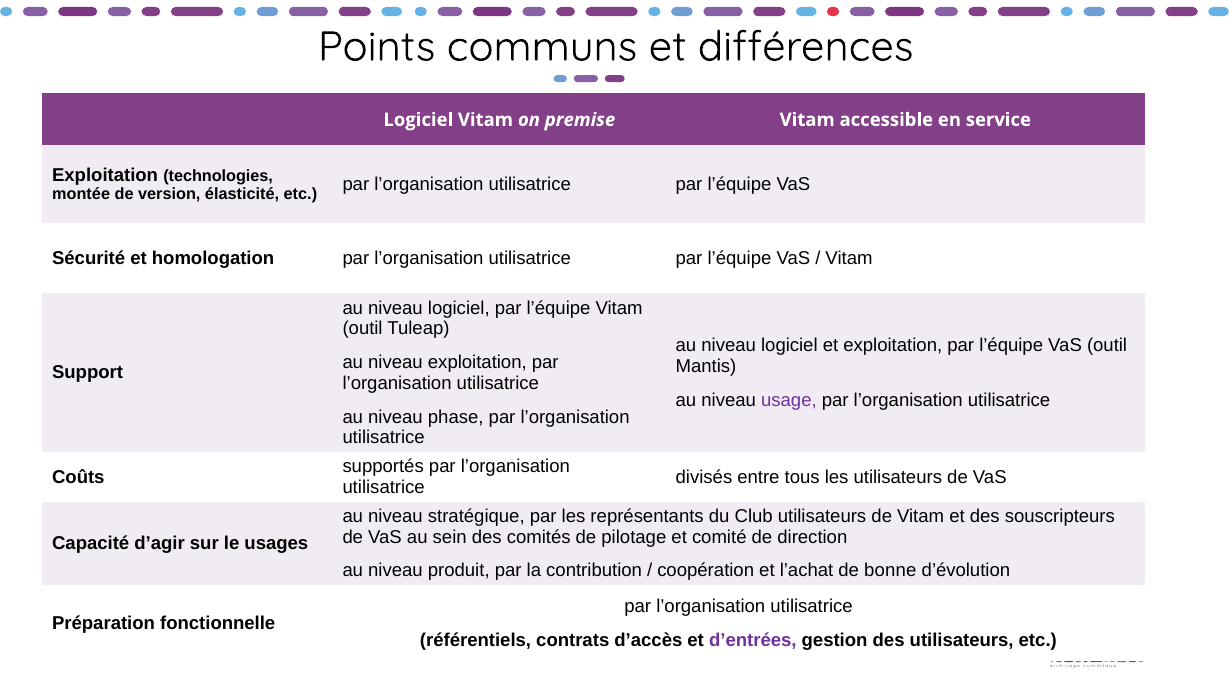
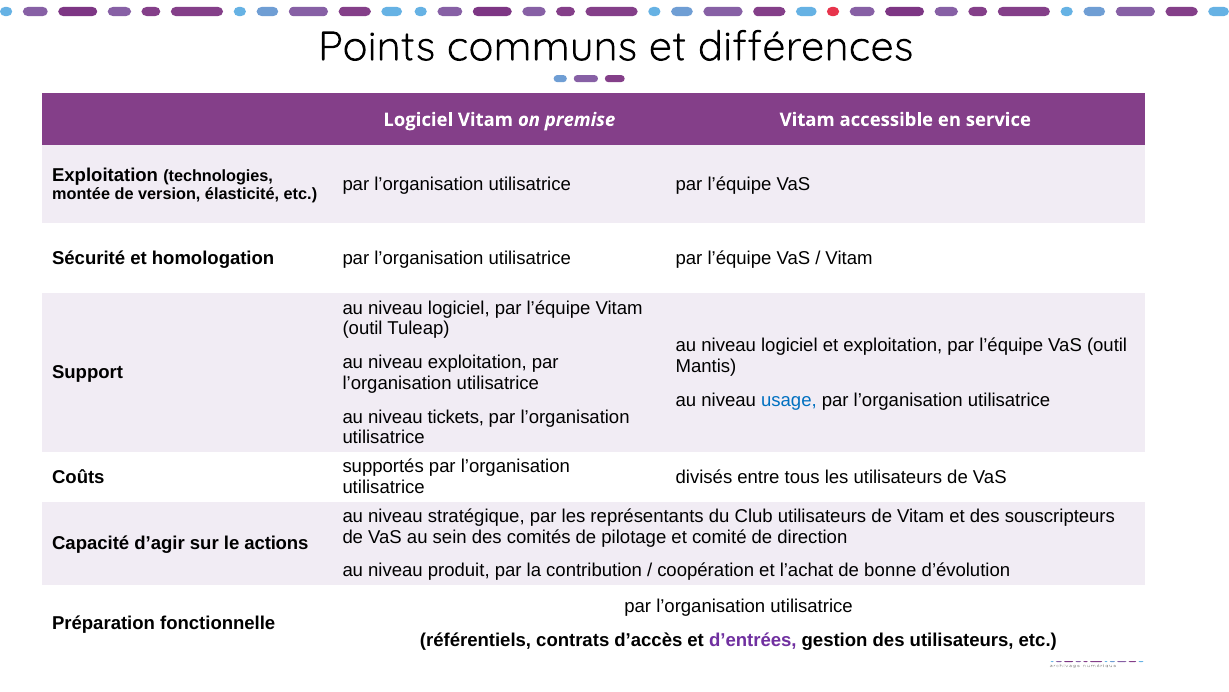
usage colour: purple -> blue (789, 400)
phase: phase -> tickets (456, 416)
usages: usages -> actions (276, 543)
